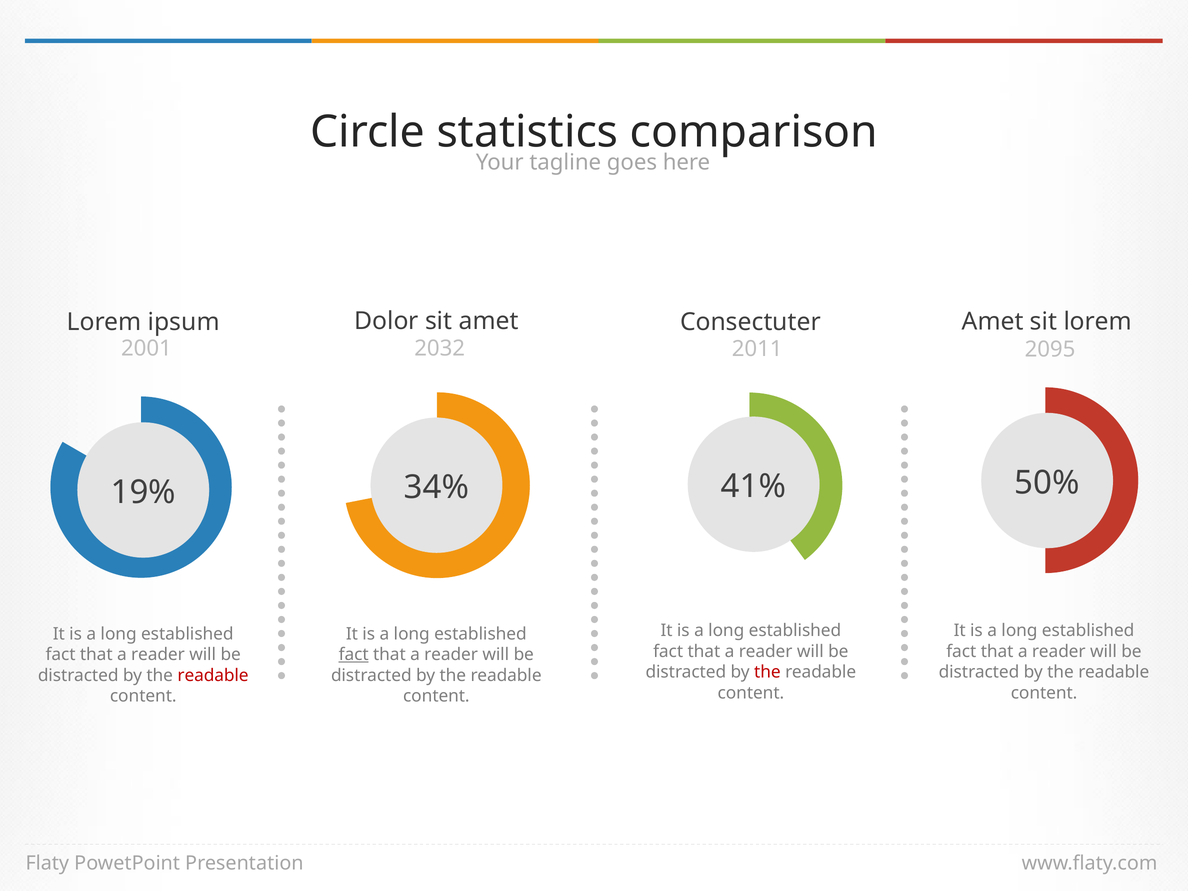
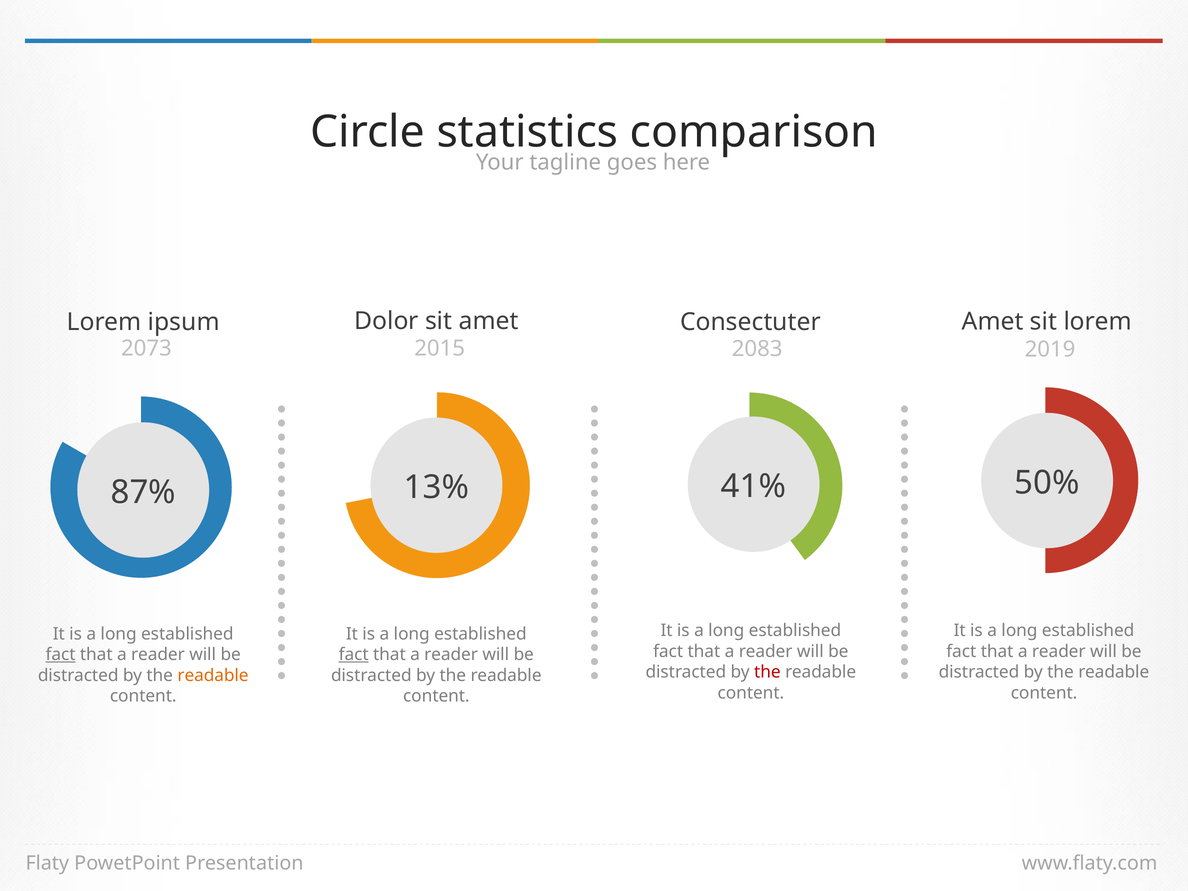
2001: 2001 -> 2073 (146, 348)
2032: 2032 -> 2015 (440, 348)
2011: 2011 -> 2083 (757, 349)
2095: 2095 -> 2019 (1050, 349)
34%: 34% -> 13% (436, 488)
19%: 19% -> 87% (143, 492)
fact underline: none -> present (61, 655)
readable colour: red -> orange (213, 675)
